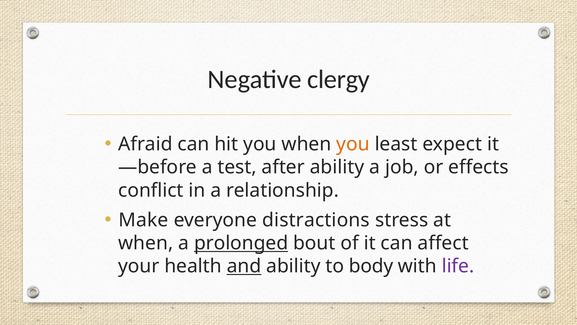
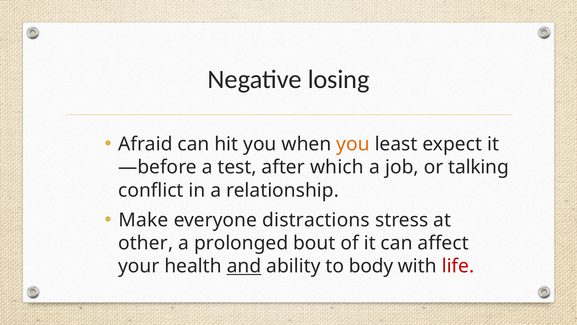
clergy: clergy -> losing (339, 79)
after ability: ability -> which (337, 167)
effects: effects -> talking (479, 167)
when: when -> other (146, 243)
prolonged underline: present -> none (241, 243)
life colour: purple -> red (458, 266)
